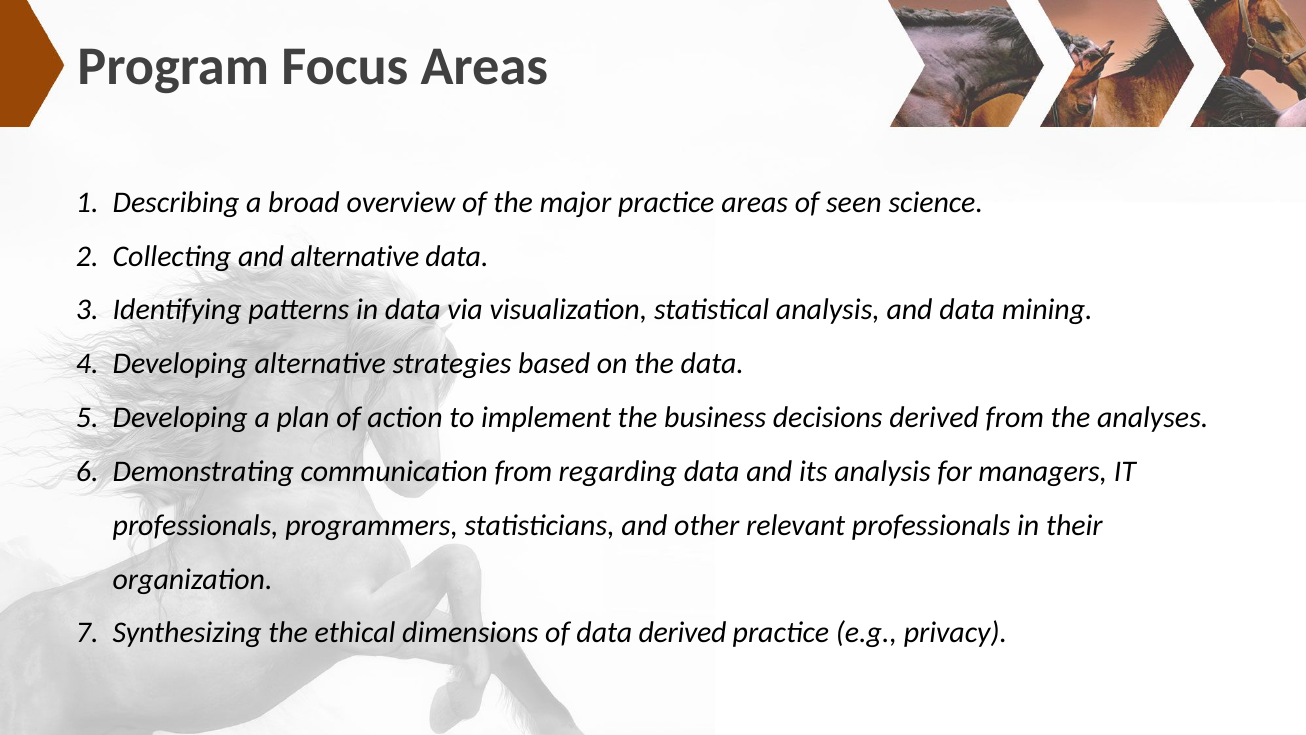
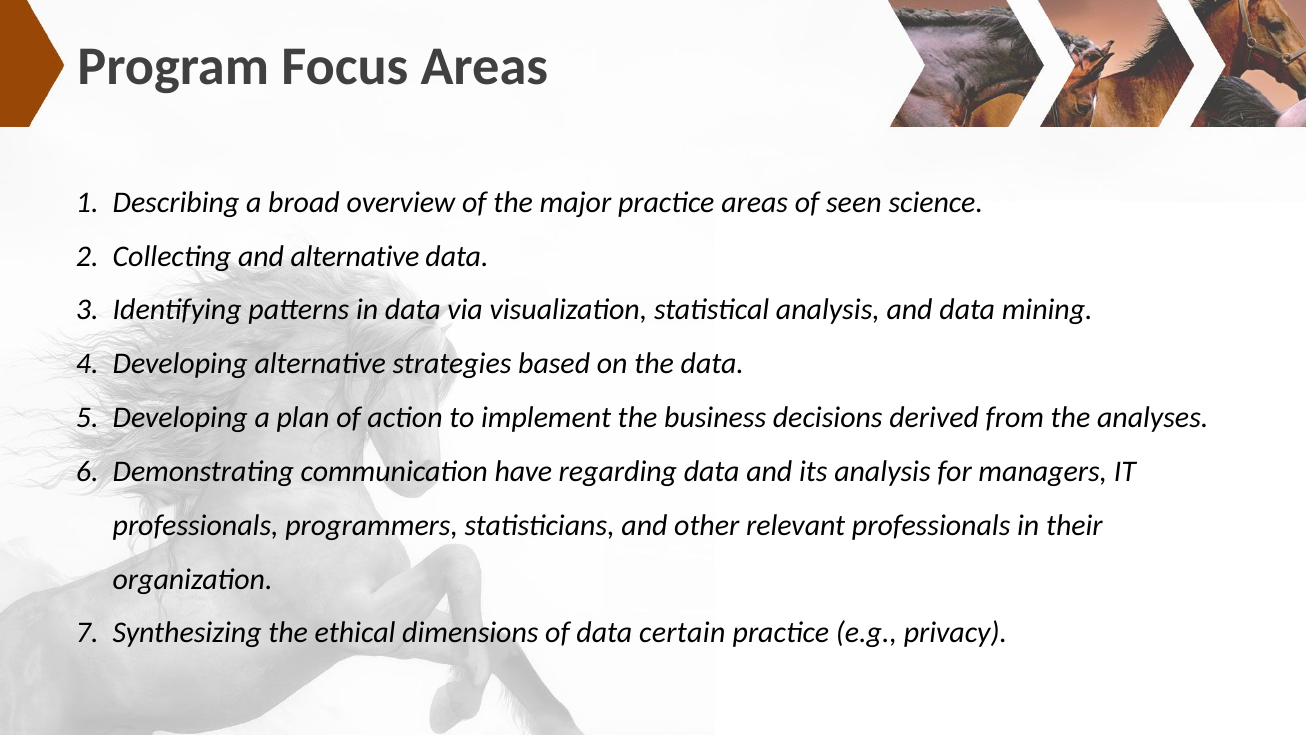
communication from: from -> have (523, 471)
data derived: derived -> certain (682, 633)
